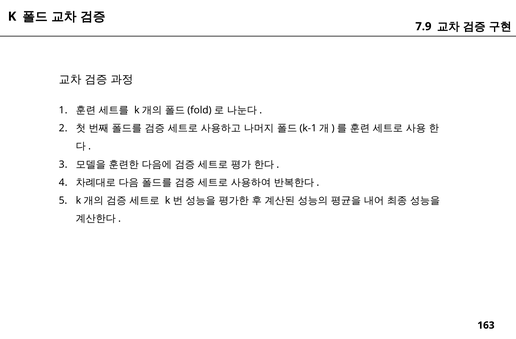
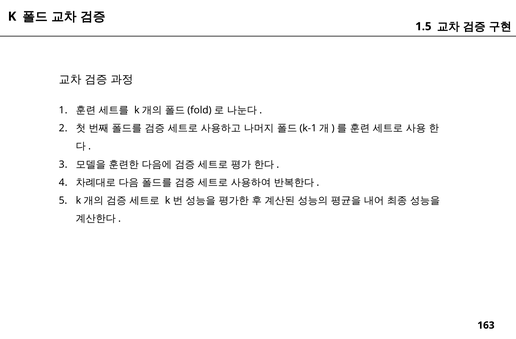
7.9: 7.9 -> 1.5 (423, 26)
